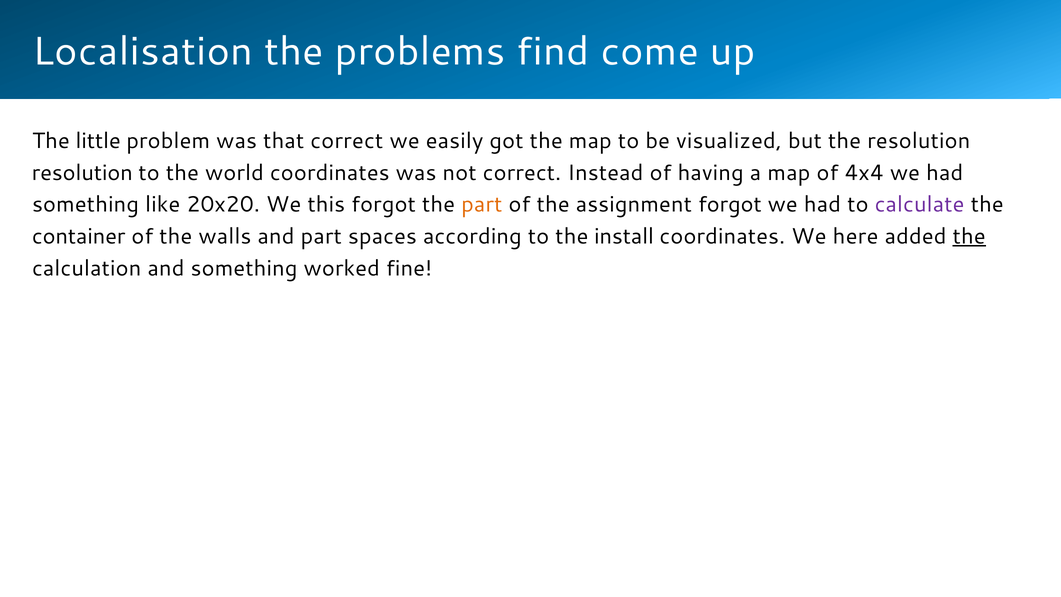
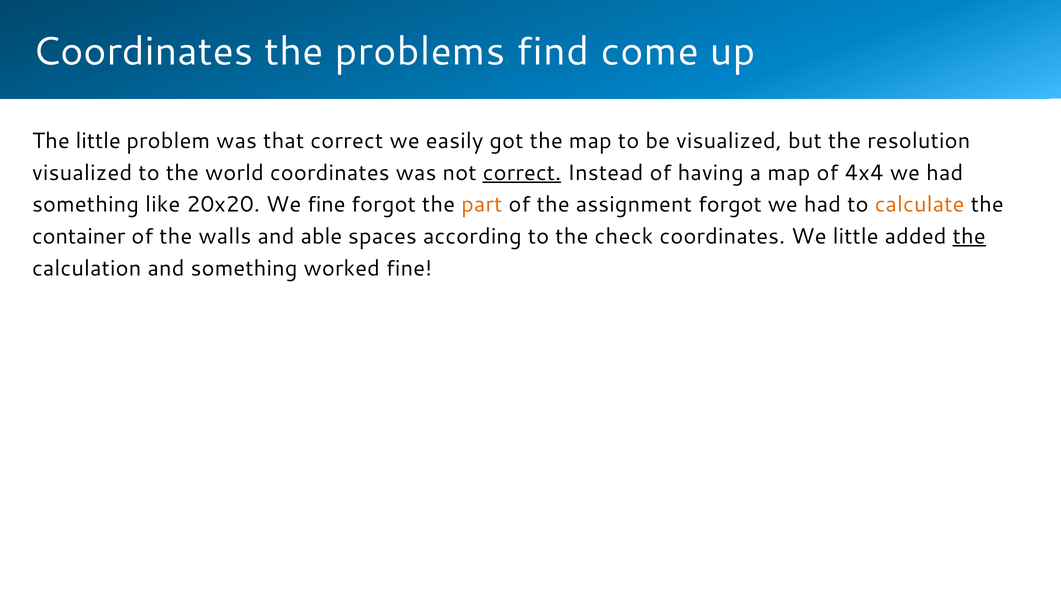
Localisation: Localisation -> Coordinates (143, 52)
resolution: resolution -> visualized (82, 173)
correct underline: none -> present (522, 173)
We this: this -> fine (326, 204)
calculate colour: purple -> orange (920, 204)
and part: part -> able (321, 236)
install: install -> check (624, 236)
We here: here -> little (856, 236)
